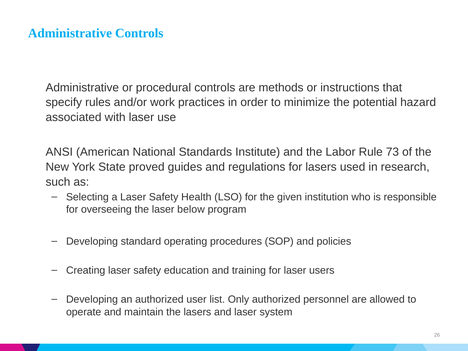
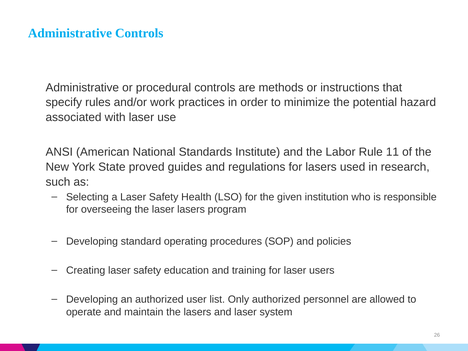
73: 73 -> 11 (392, 152)
laser below: below -> lasers (191, 210)
